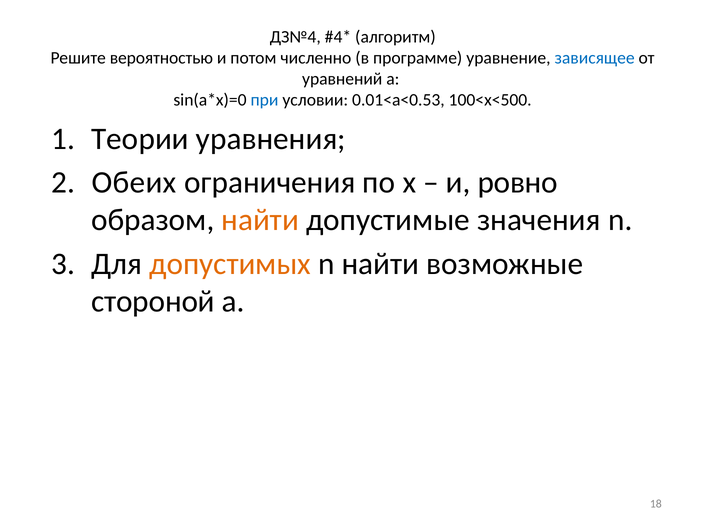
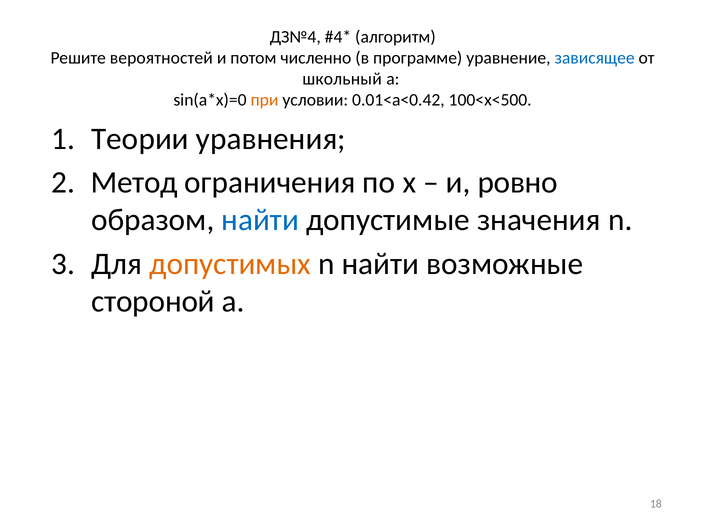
вероятностью: вероятностью -> вероятностей (161, 58)
уравнений: уравнений -> школьный (342, 79)
при colour: blue -> orange (265, 100)
0.01<a<0.53: 0.01<a<0.53 -> 0.01<a<0.42 (398, 100)
Обеих: Обеих -> Метод (134, 183)
найти colour: orange -> blue (260, 220)
